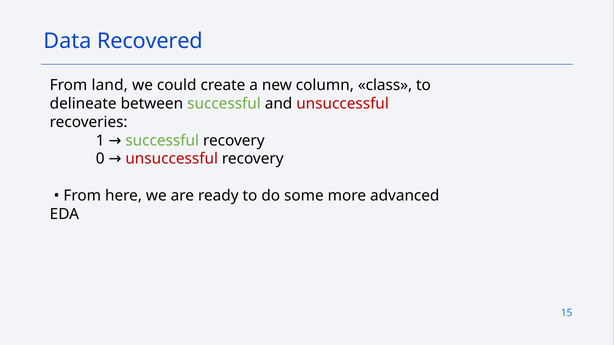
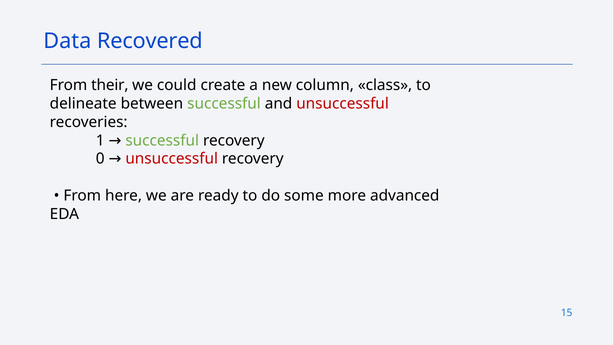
land: land -> their (110, 85)
